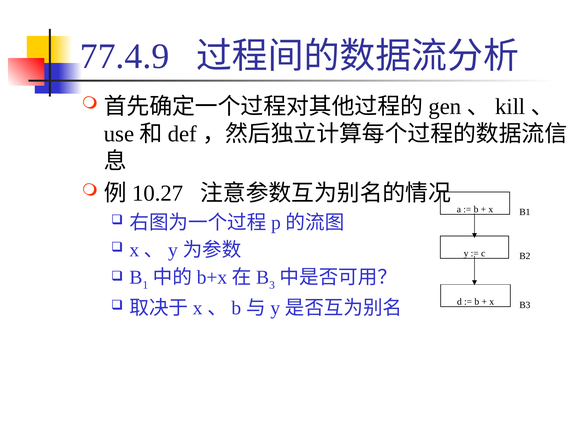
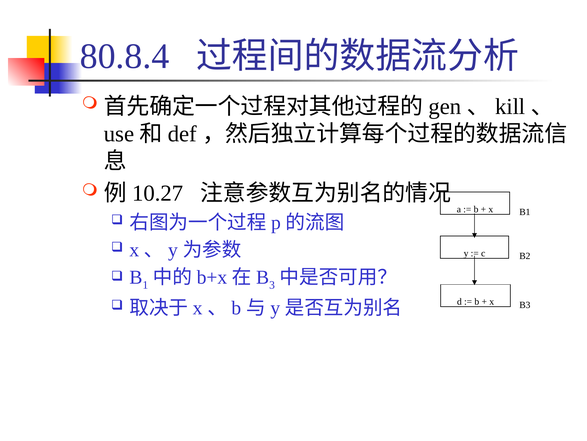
77.4.9: 77.4.9 -> 80.8.4 (125, 56)
